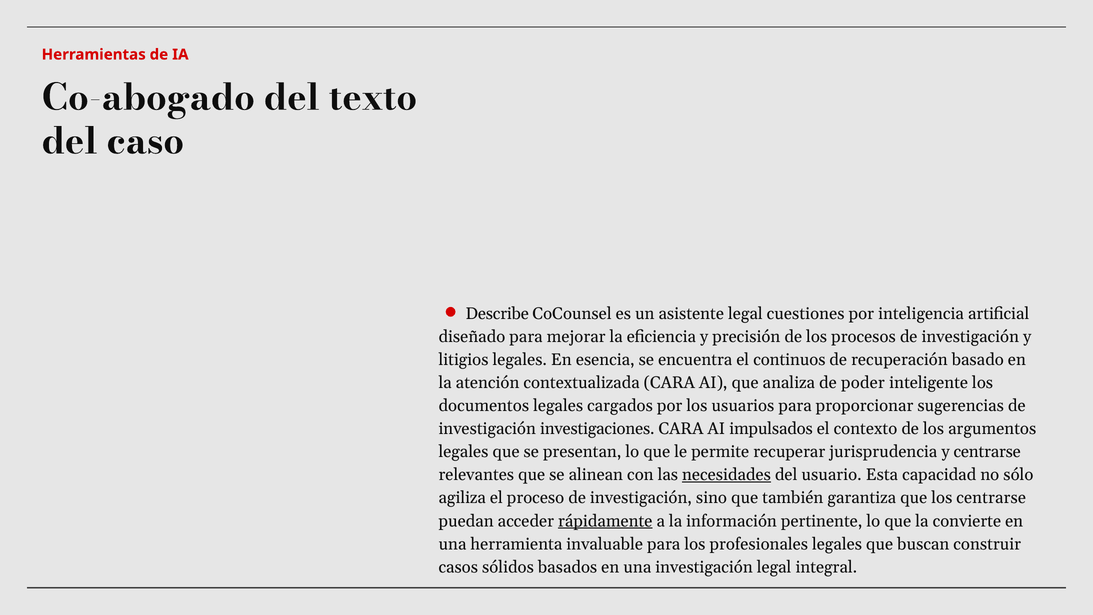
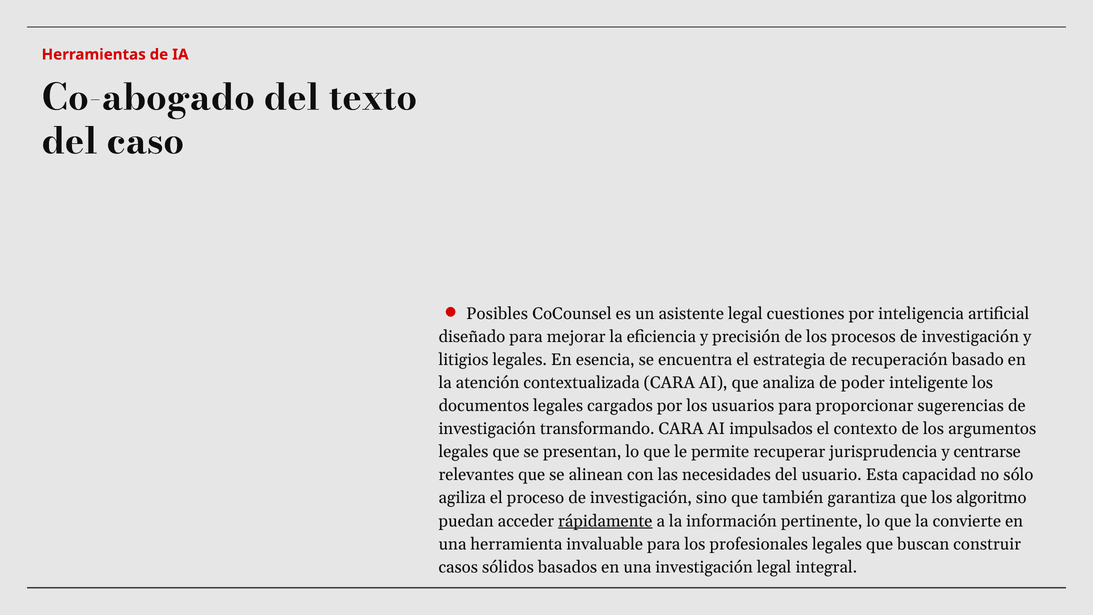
Describe: Describe -> Posibles (497, 314)
continuos: continuos -> estrategia (789, 360)
investigaciones: investigaciones -> transformando (597, 429)
necesidades underline: present -> none (726, 475)
los centrarse: centrarse -> algoritmo (991, 498)
